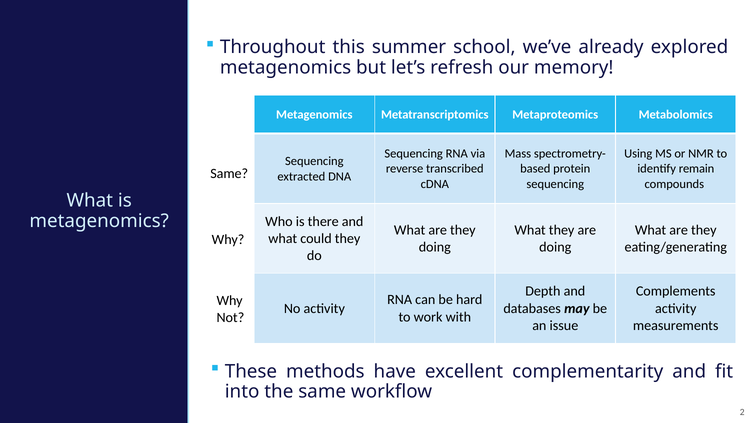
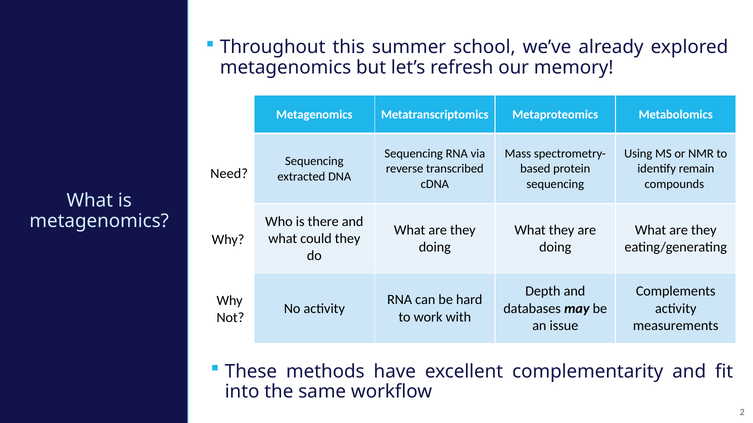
Same: Same -> Need (229, 174)
